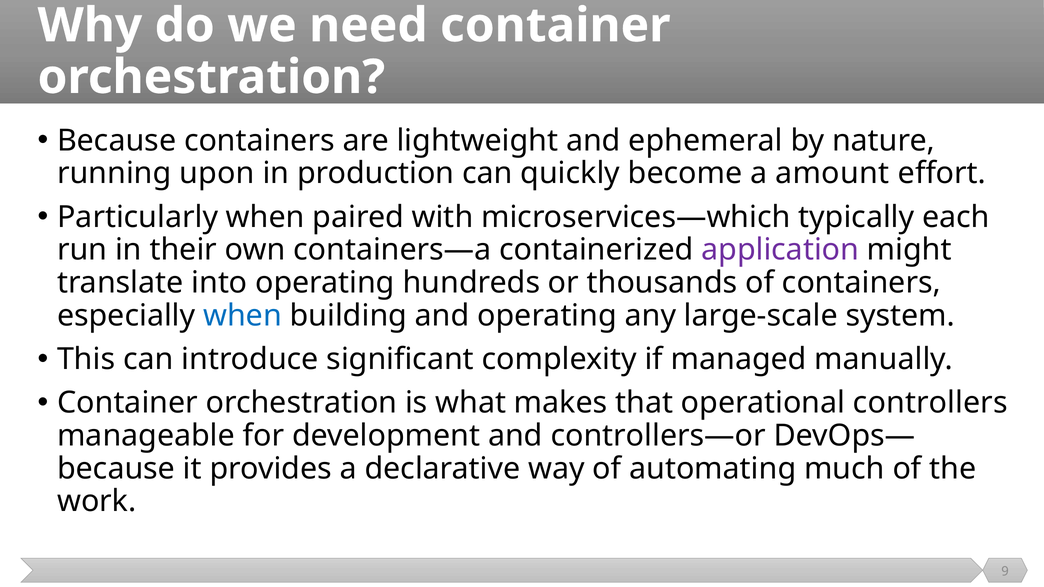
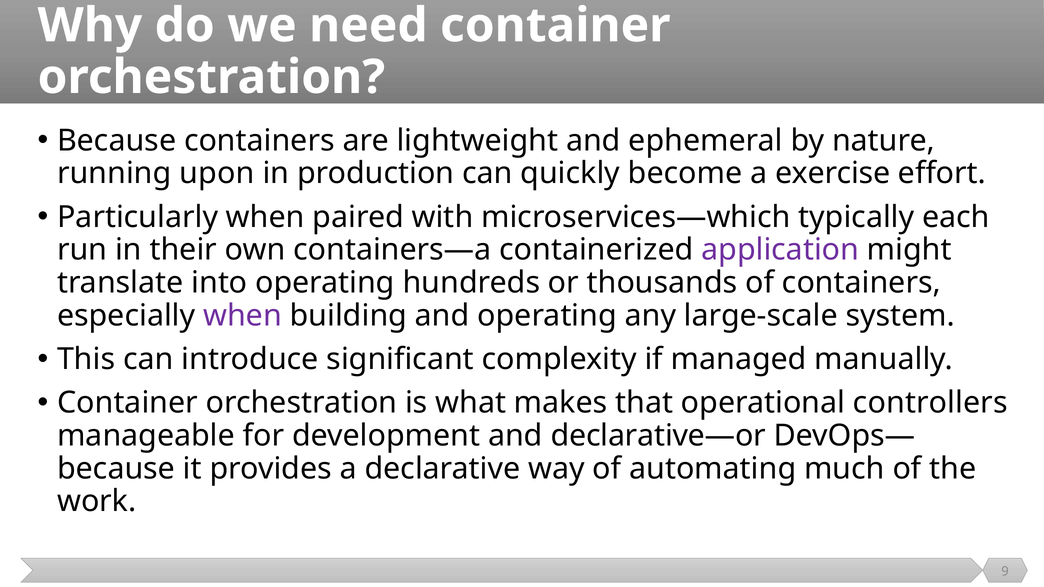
amount: amount -> exercise (833, 173)
when colour: blue -> purple (243, 316)
controllers—or: controllers—or -> declarative—or (658, 436)
